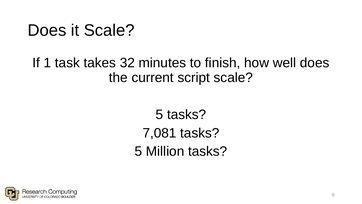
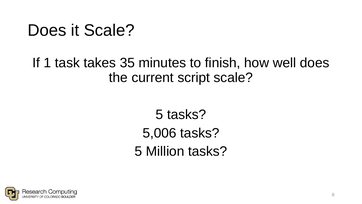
32: 32 -> 35 (127, 63)
7,081: 7,081 -> 5,006 (159, 133)
